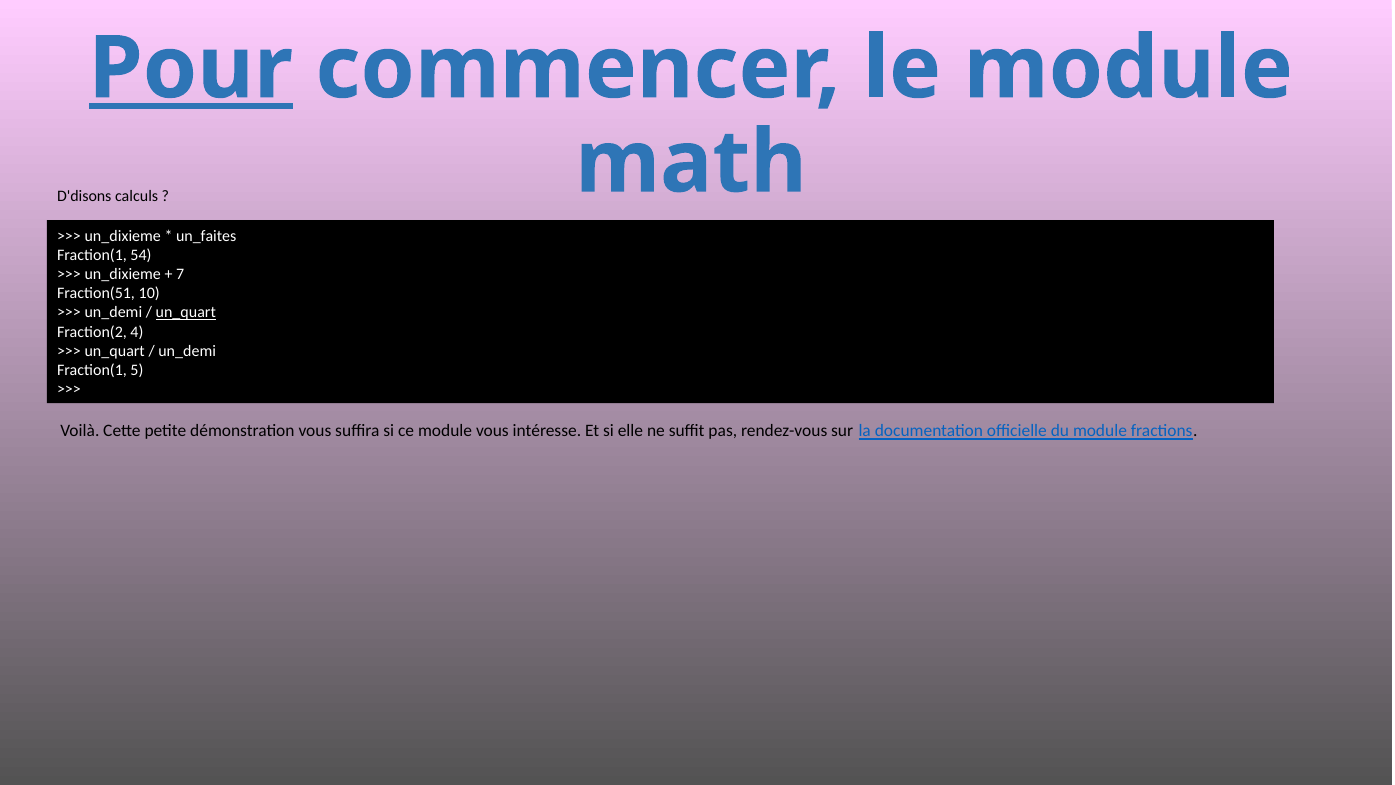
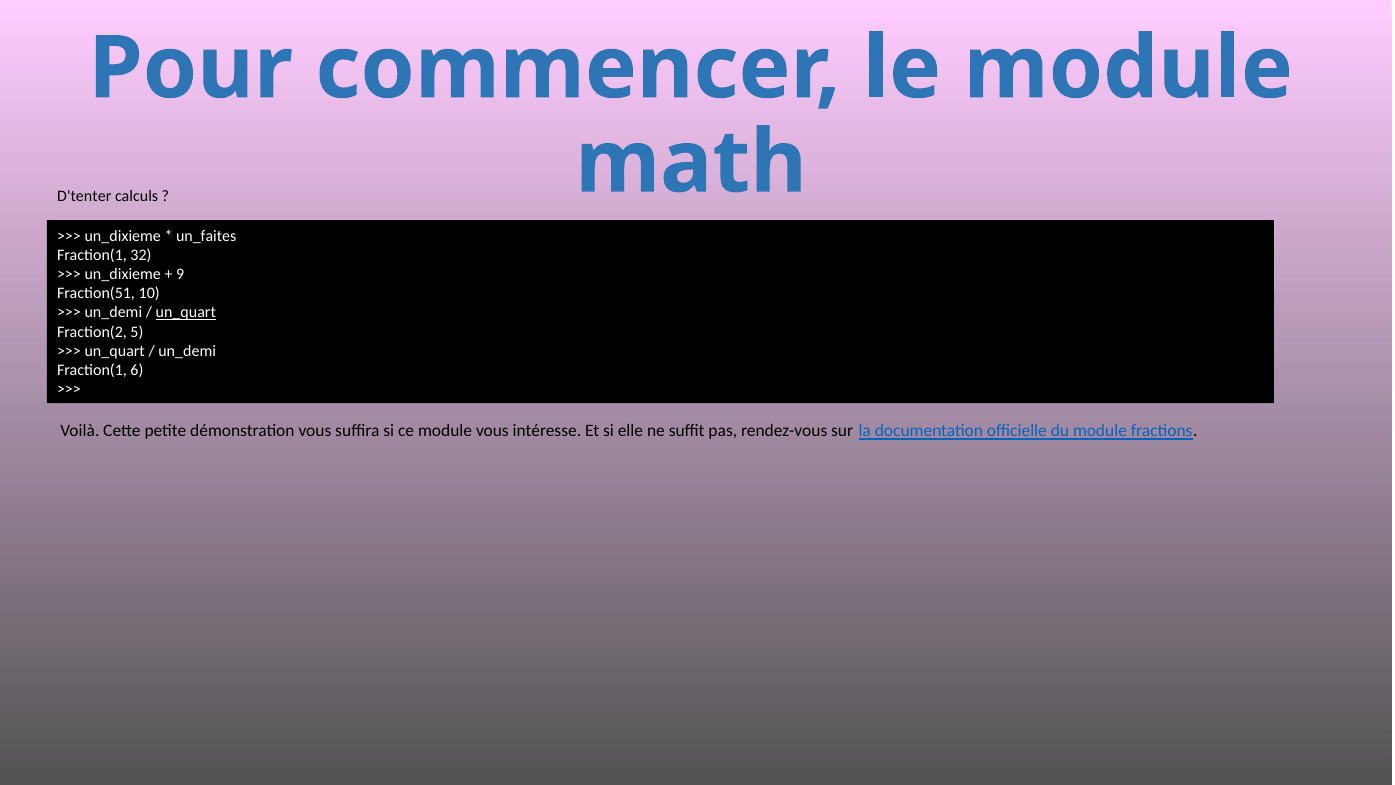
Pour underline: present -> none (191, 69)
D'disons: D'disons -> D'tenter (84, 196)
54: 54 -> 32 (141, 255)
7: 7 -> 9 (180, 274)
4: 4 -> 5 (137, 332)
5: 5 -> 6 (137, 370)
